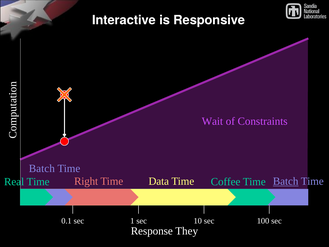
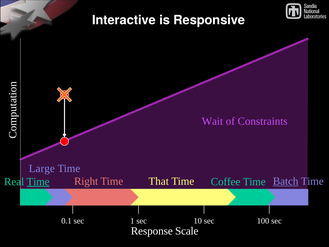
Batch: Batch -> Large (42, 168)
Data: Data -> That (159, 181)
Time underline: none -> present (38, 181)
They: They -> Scale (187, 231)
